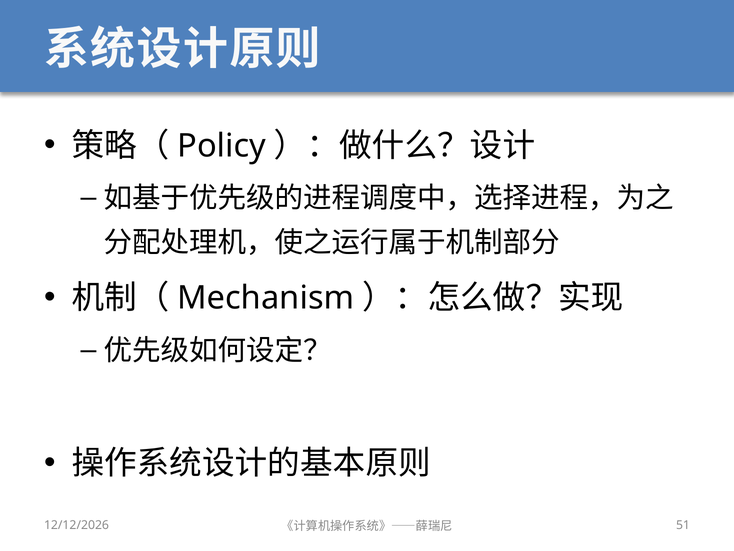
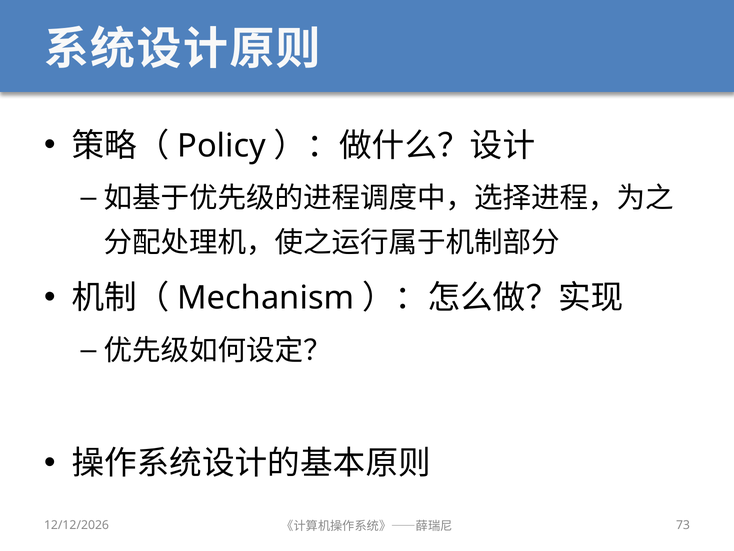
51: 51 -> 73 (683, 525)
